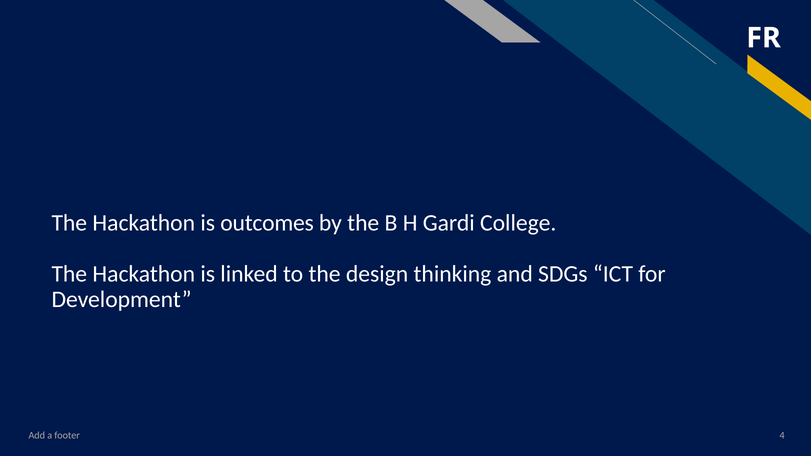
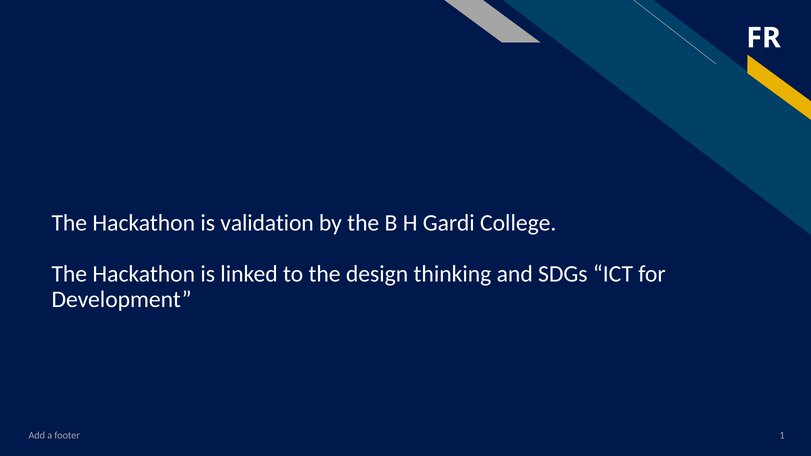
outcomes: outcomes -> validation (267, 223)
4: 4 -> 1 (782, 436)
